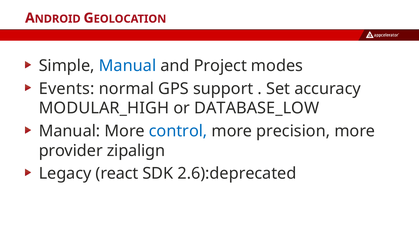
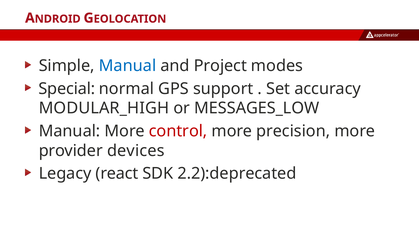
Events: Events -> Special (67, 89)
DATABASE_LOW: DATABASE_LOW -> MESSAGES_LOW (257, 108)
control colour: blue -> red (178, 131)
zipalign: zipalign -> devices (136, 150)
2.6):deprecated: 2.6):deprecated -> 2.2):deprecated (237, 173)
